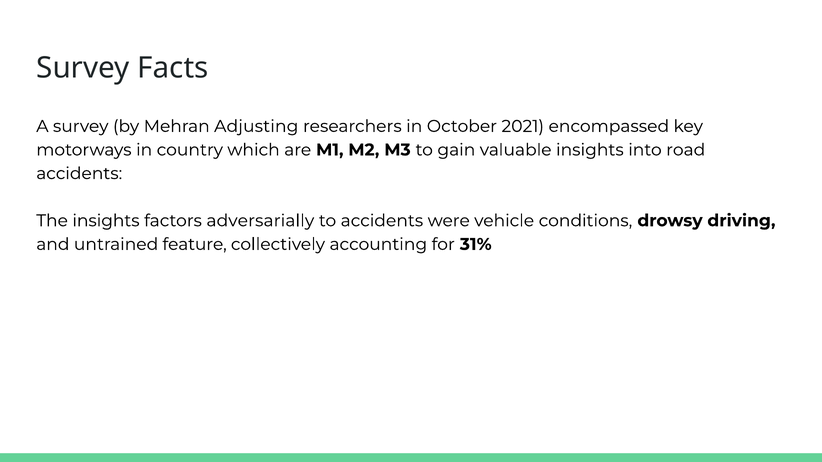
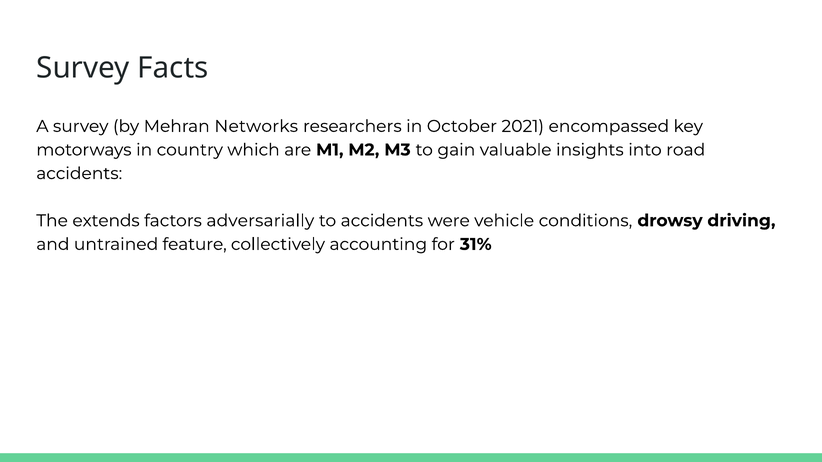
Adjusting: Adjusting -> Networks (256, 126)
The insights: insights -> extends (106, 221)
